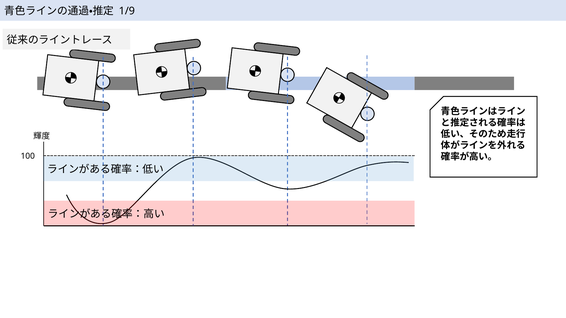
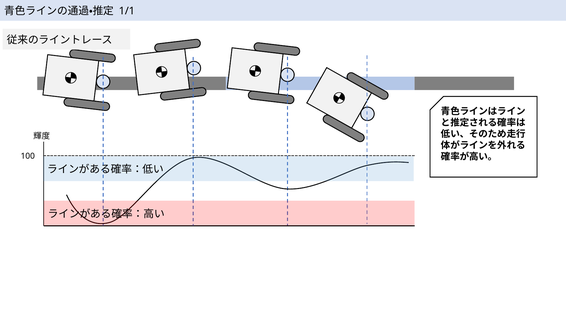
1/9: 1/9 -> 1/1 (127, 11)
